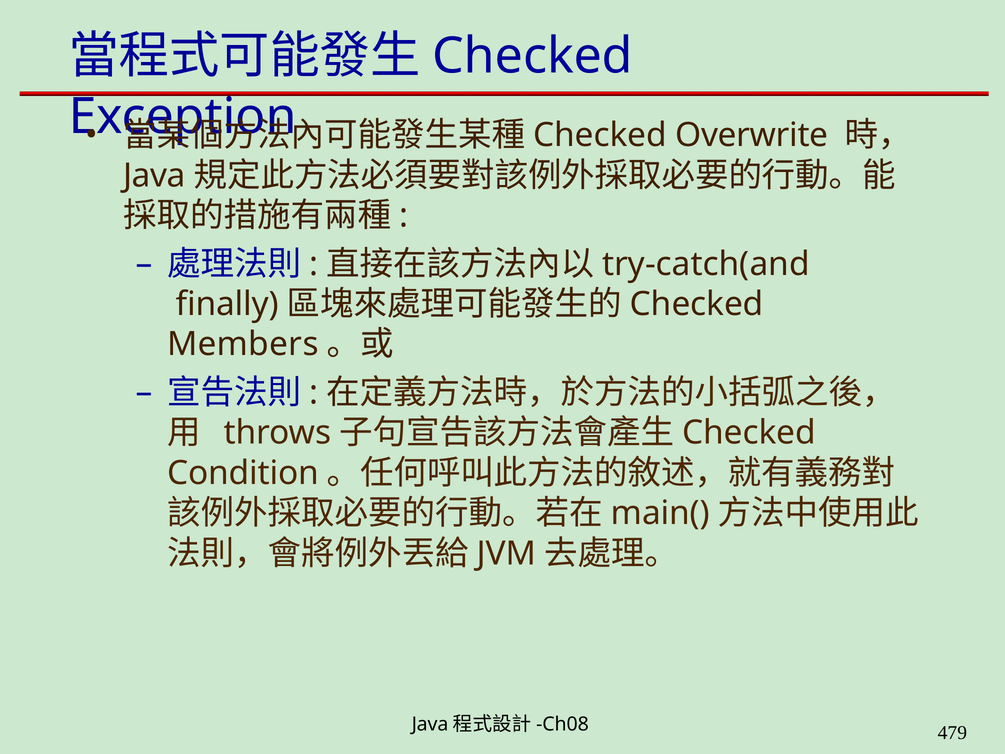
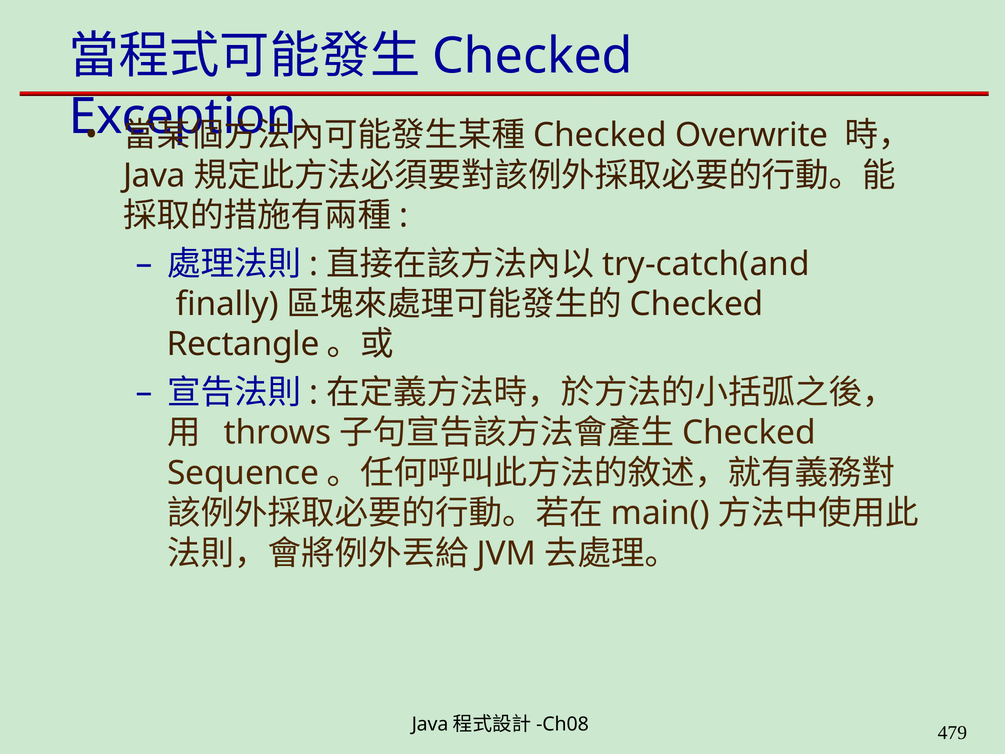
Members: Members -> Rectangle (243, 344)
Condition: Condition -> Sequence (243, 473)
